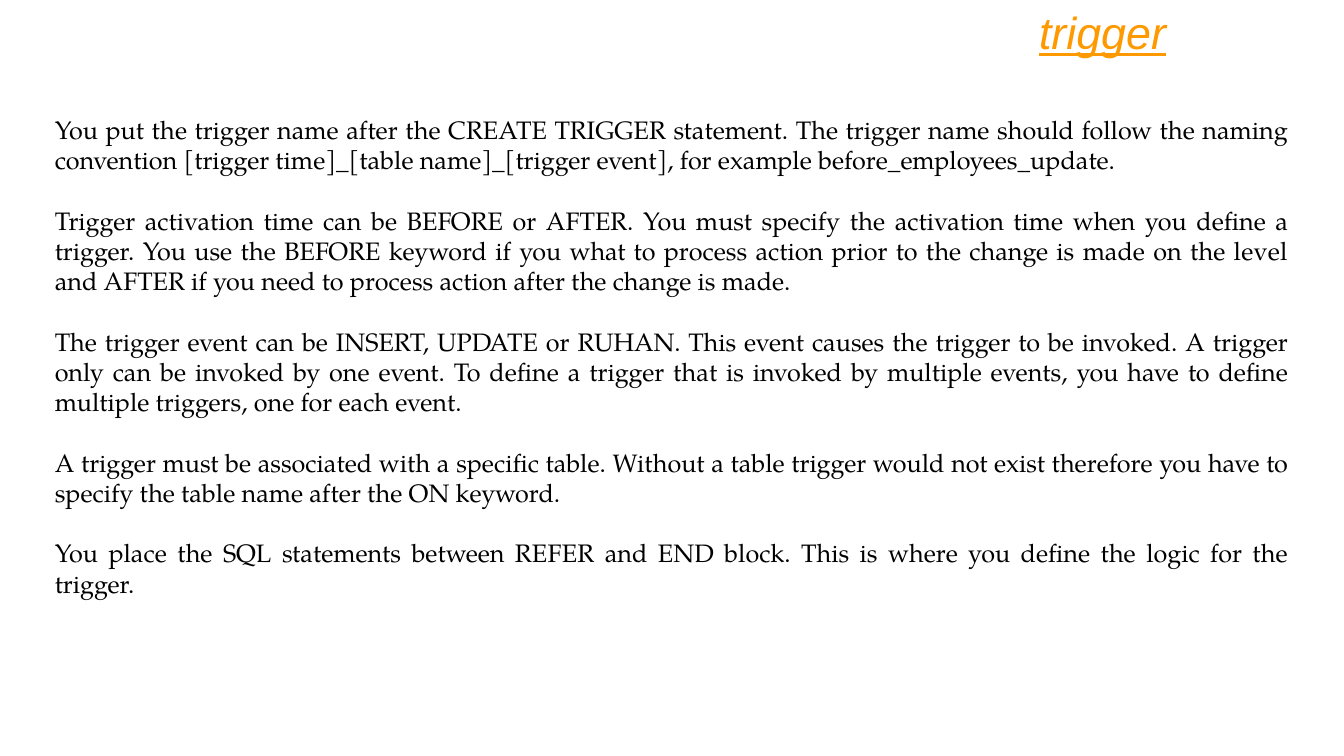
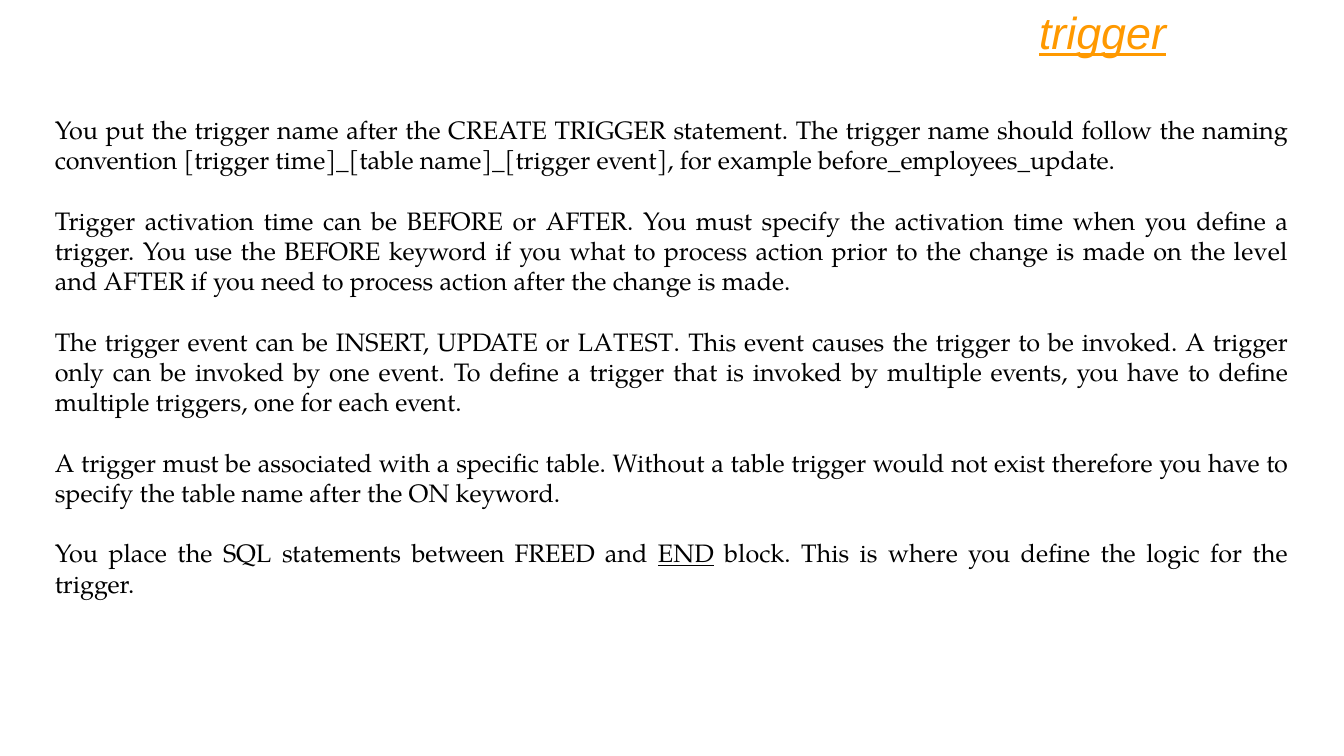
RUHAN: RUHAN -> LATEST (629, 343)
REFER: REFER -> FREED (555, 555)
END underline: none -> present (686, 555)
